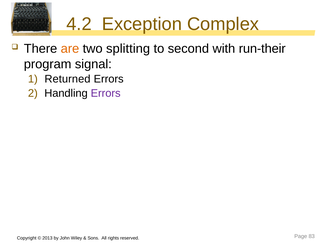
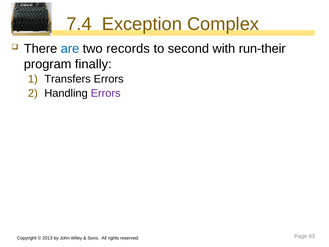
4.2: 4.2 -> 7.4 (79, 24)
are colour: orange -> blue (70, 49)
splitting: splitting -> records (128, 49)
signal: signal -> finally (93, 64)
Returned: Returned -> Transfers (68, 79)
